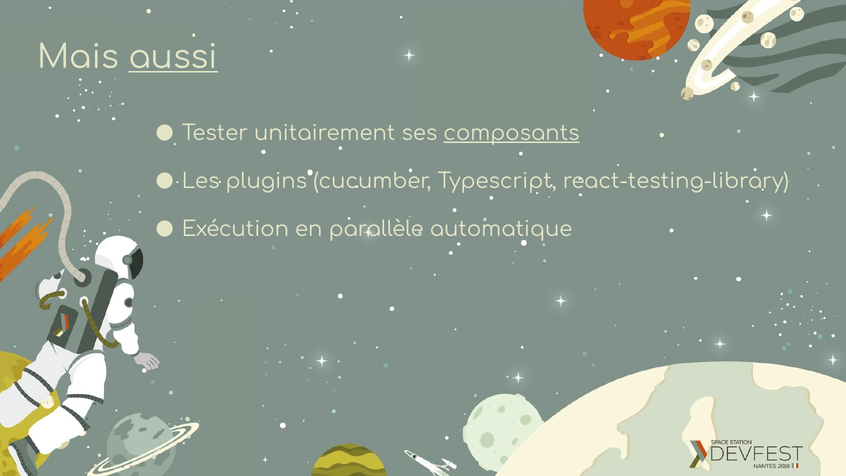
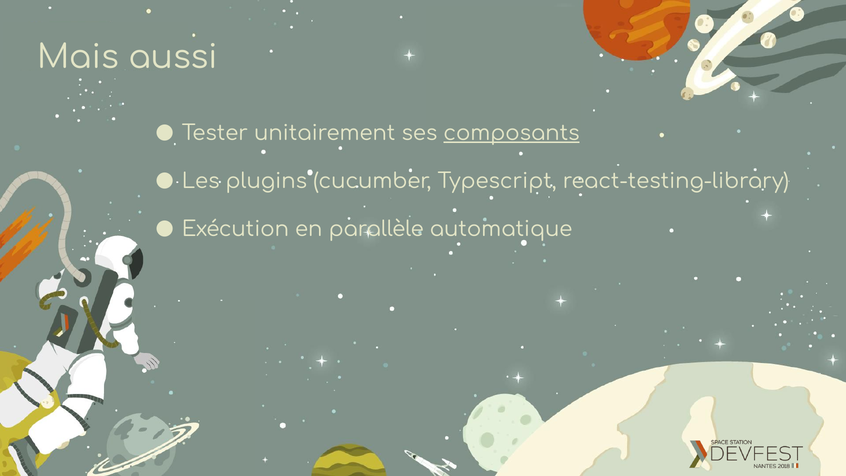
aussi underline: present -> none (173, 58)
